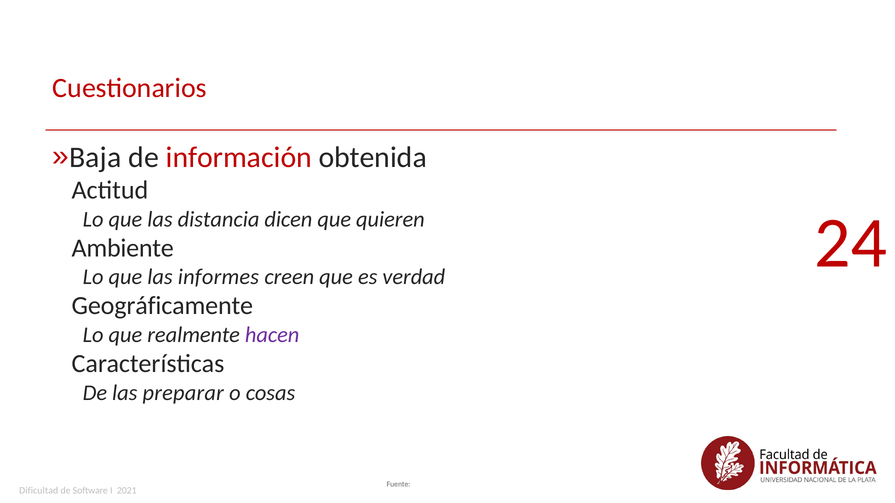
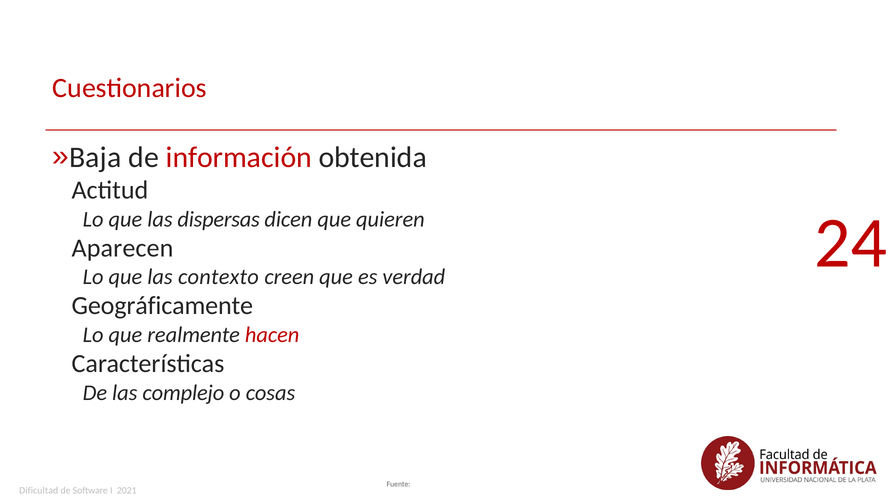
distancia: distancia -> dispersas (219, 219)
Ambiente: Ambiente -> Aparecen (123, 248)
informes: informes -> contexto (218, 277)
hacen colour: purple -> red (272, 335)
preparar: preparar -> complejo (183, 393)
